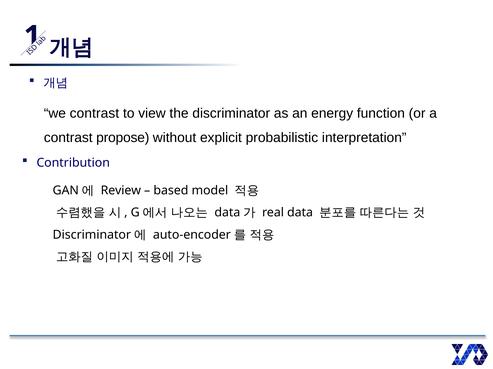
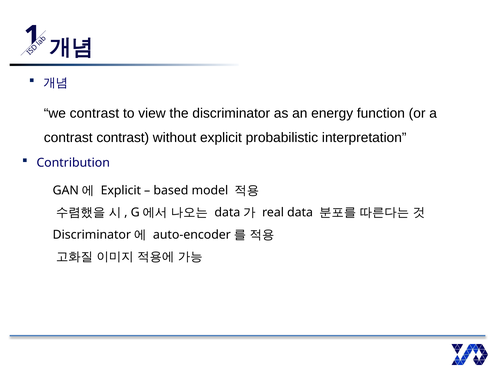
contrast propose: propose -> contrast (123, 138)
Review: Review -> Explicit (121, 191)
